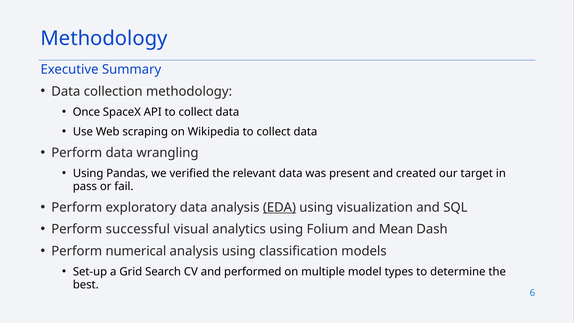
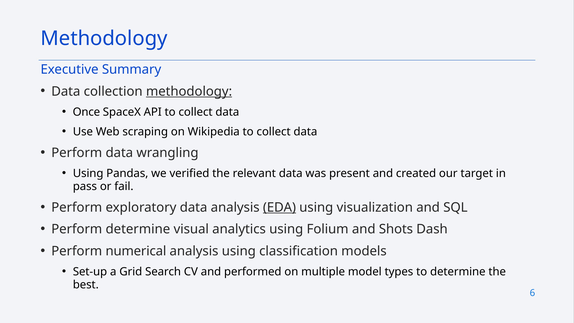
methodology underline: none -> present (189, 91)
Perform successful: successful -> determine (138, 229)
Mean: Mean -> Shots (396, 229)
